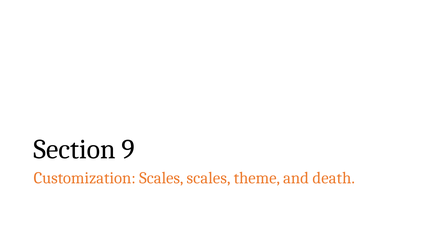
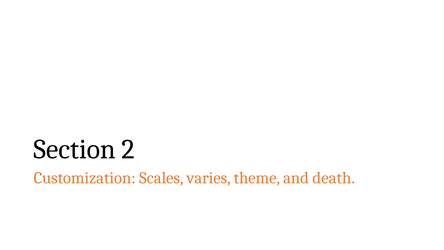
9: 9 -> 2 (128, 149)
Scales scales: scales -> varies (209, 178)
